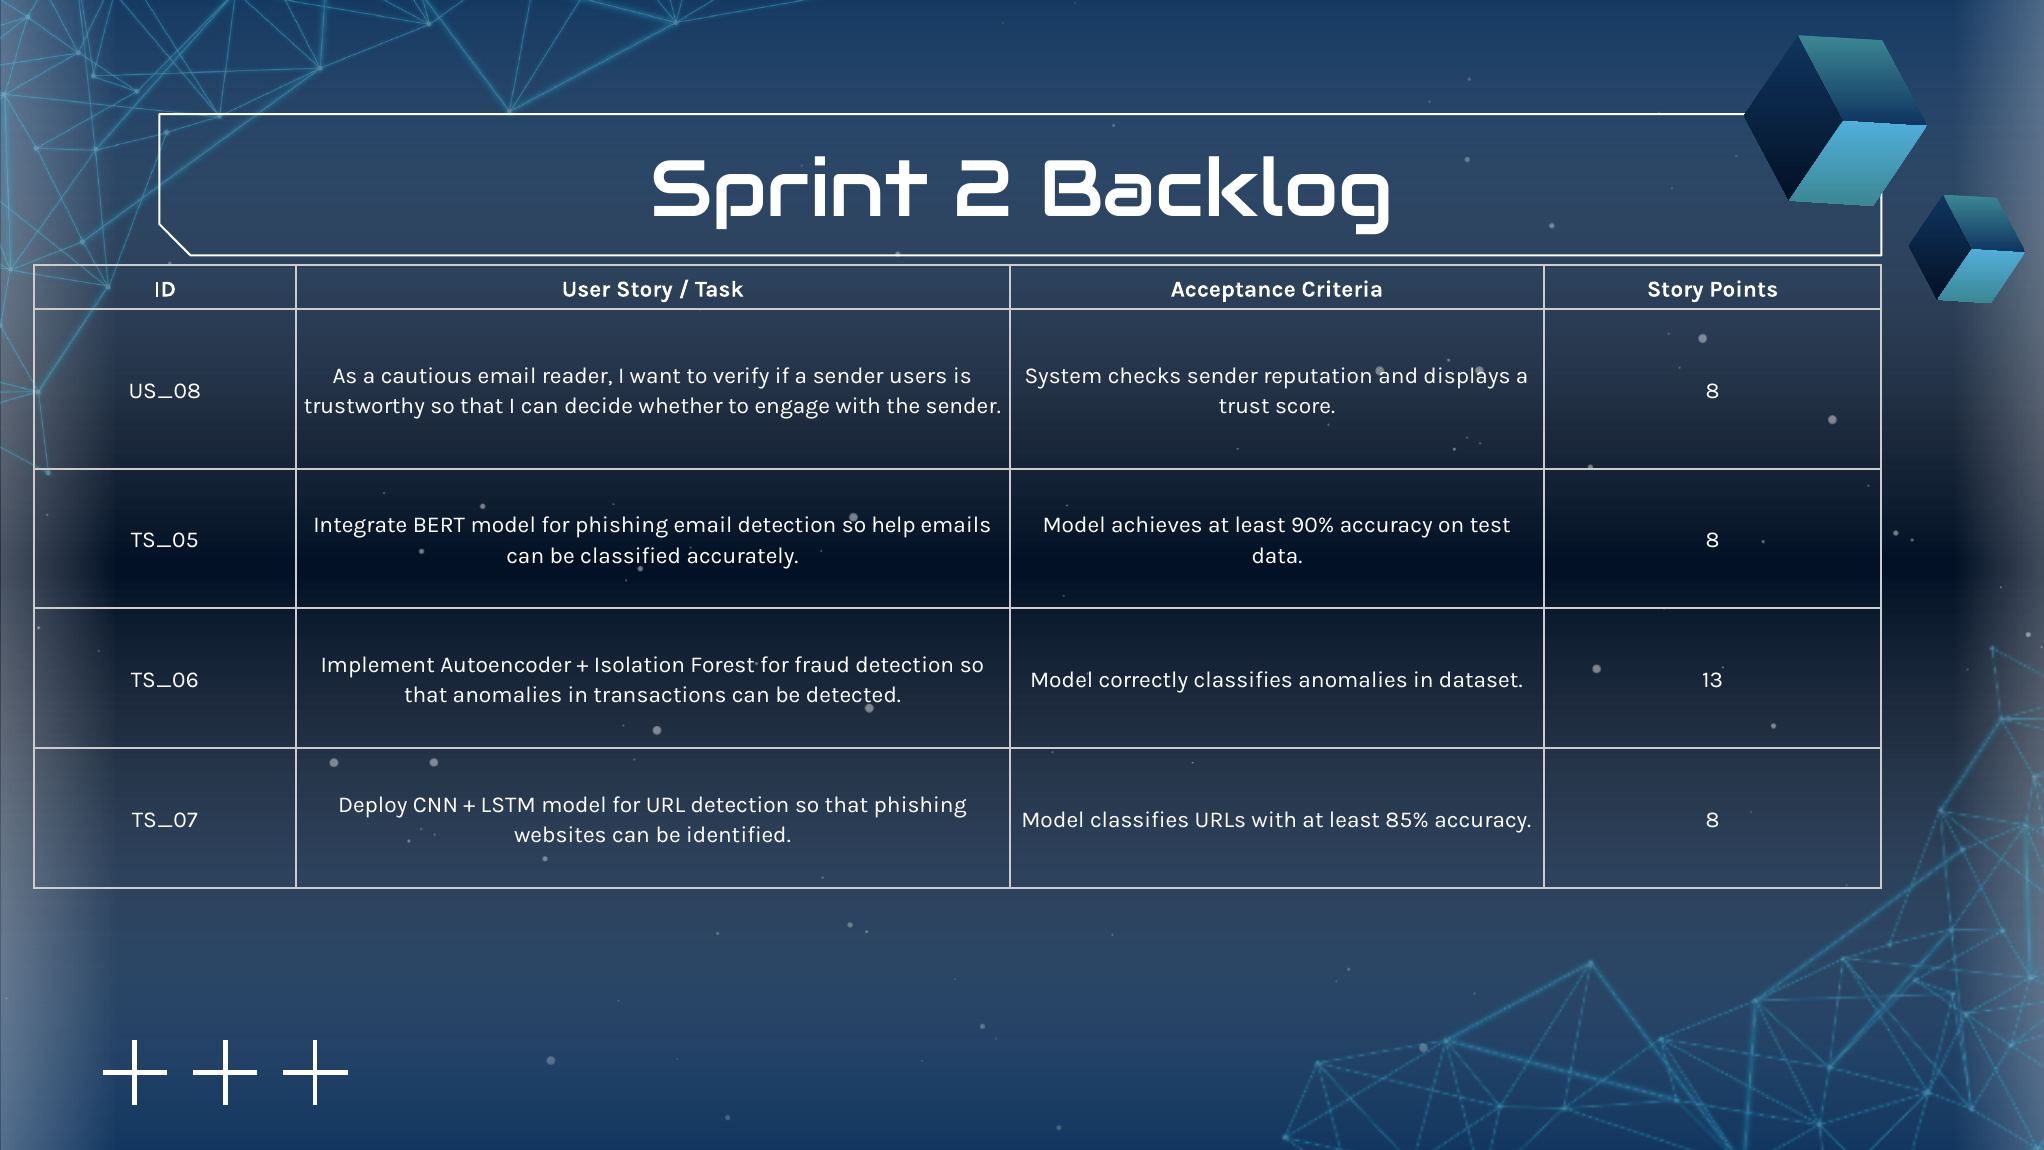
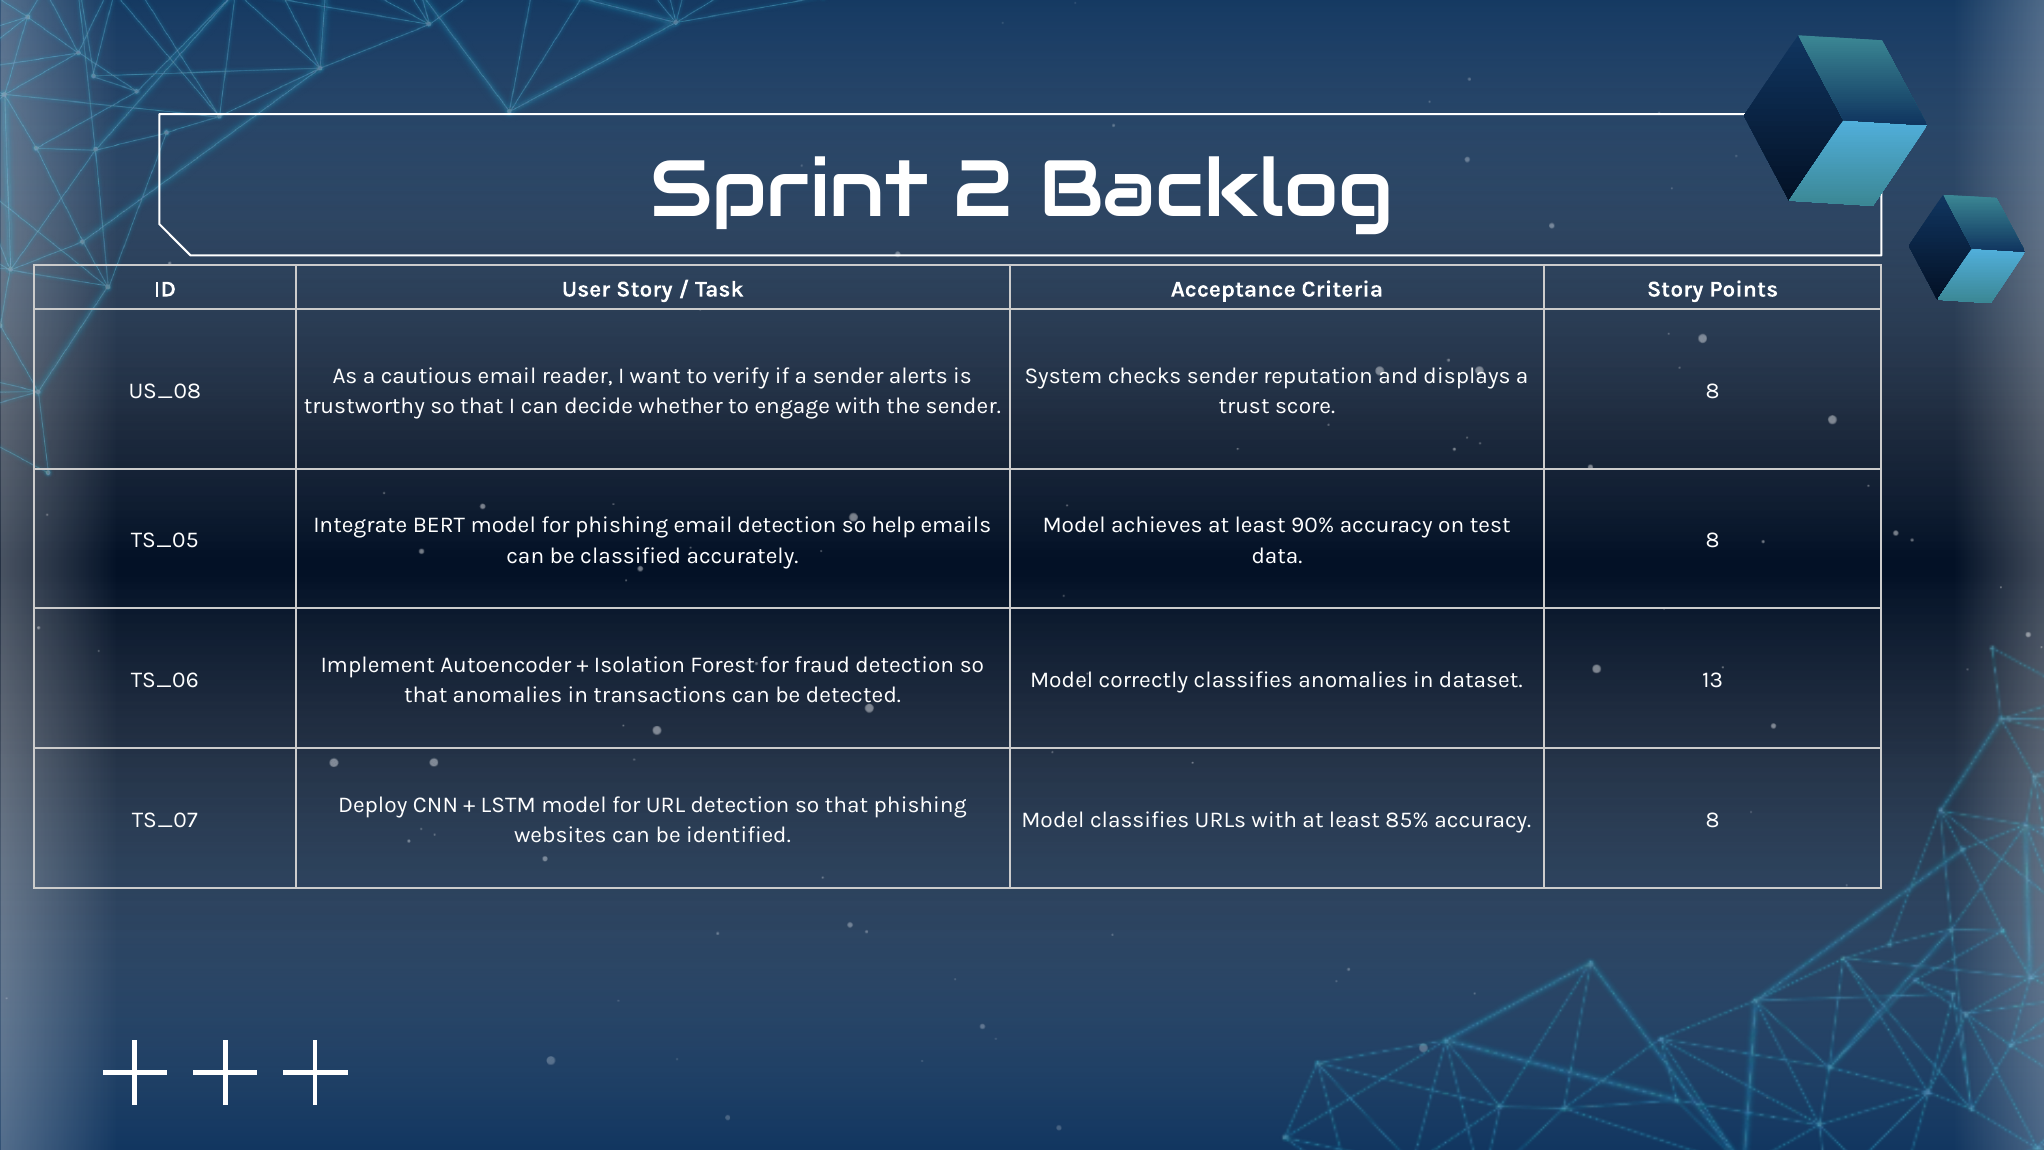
users: users -> alerts (918, 375)
